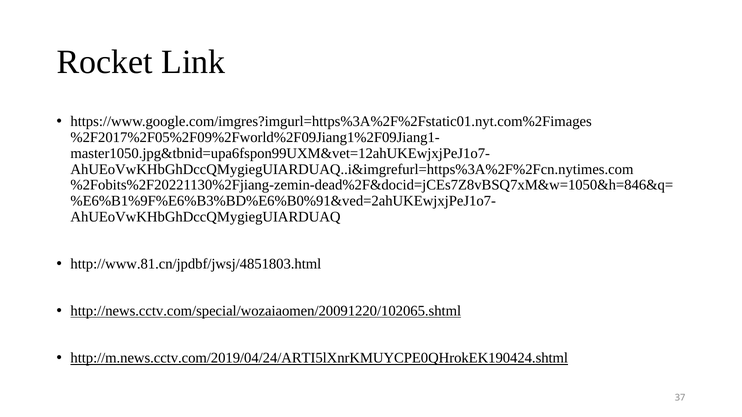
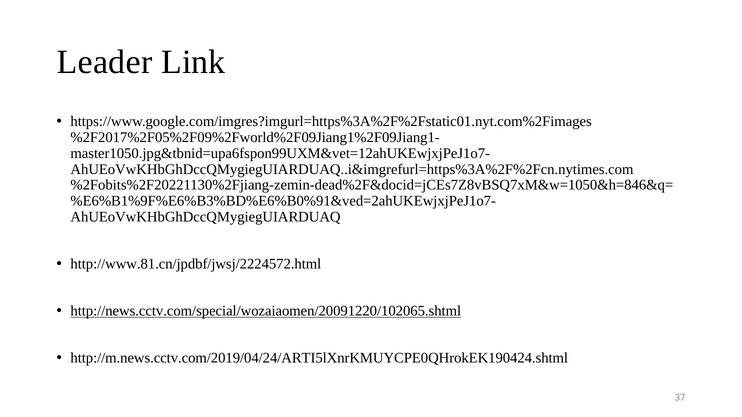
Rocket: Rocket -> Leader (104, 62)
http://www.81.cn/jpdbf/jwsj/4851803.html: http://www.81.cn/jpdbf/jwsj/4851803.html -> http://www.81.cn/jpdbf/jwsj/2224572.html (196, 264)
http://m.news.cctv.com/2019/04/24/ARTI5lXnrKMUYCPE0QHrokEK190424.shtml underline: present -> none (319, 358)
